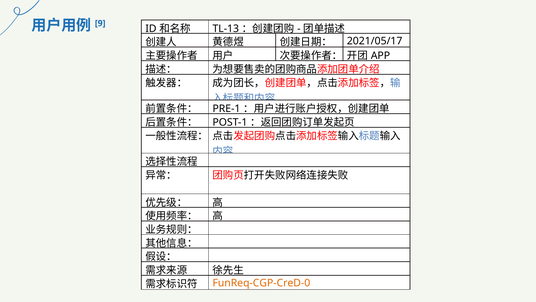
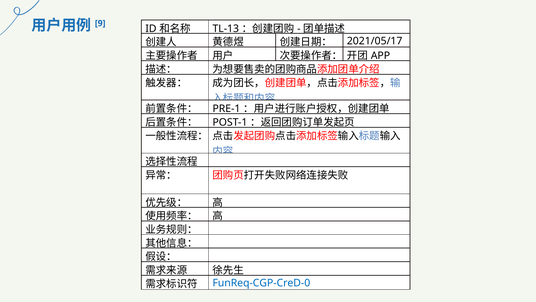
FunReq-CGP-CreD-0 colour: orange -> blue (261, 282)
